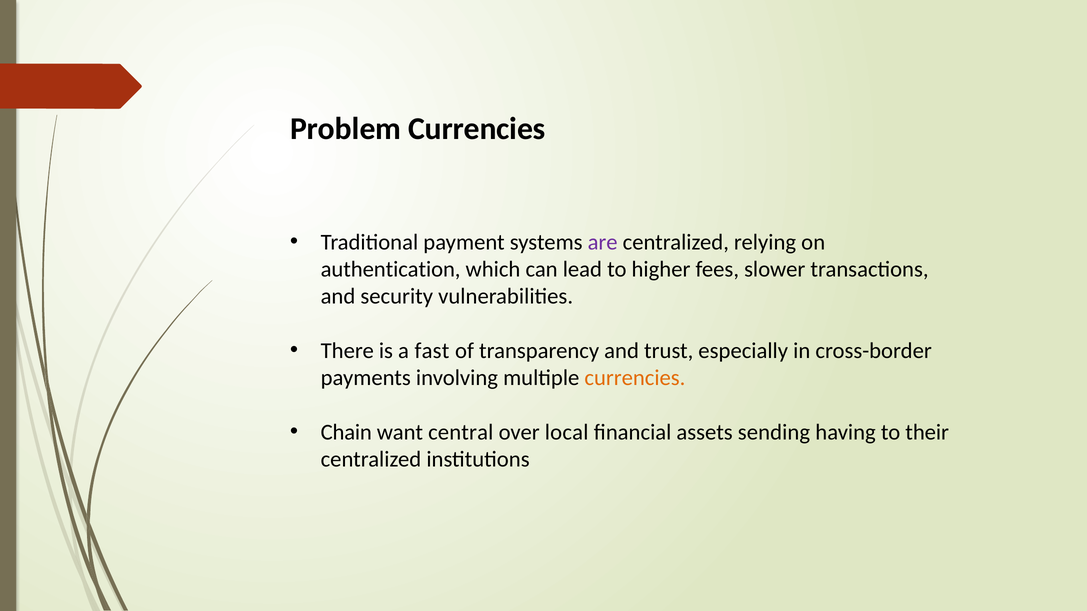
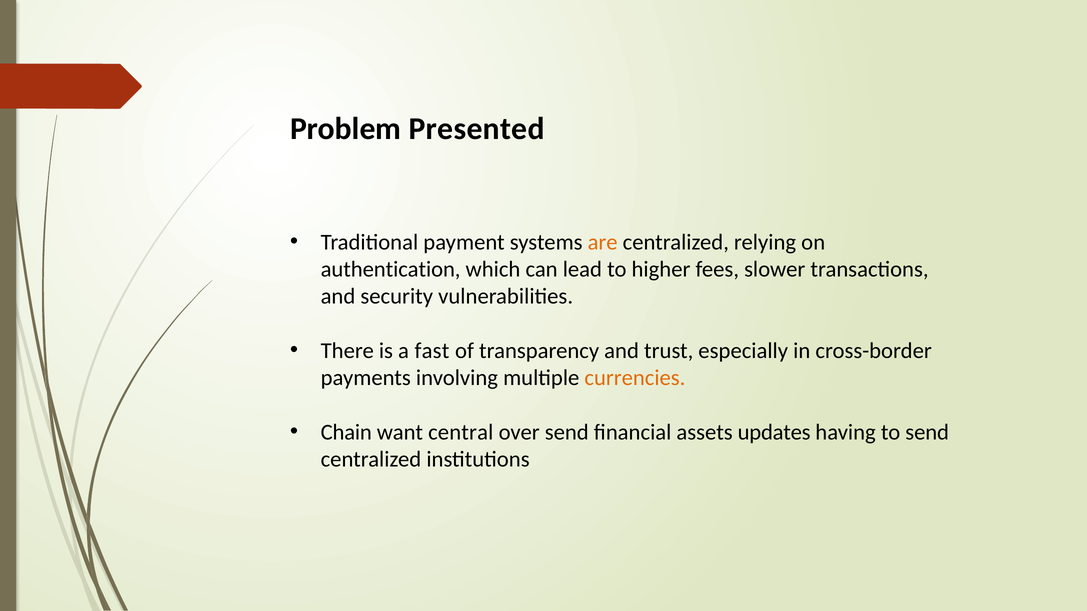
Problem Currencies: Currencies -> Presented (477, 129)
are colour: purple -> orange (603, 242)
over local: local -> send (567, 433)
sending: sending -> updates (774, 433)
to their: their -> send (927, 433)
